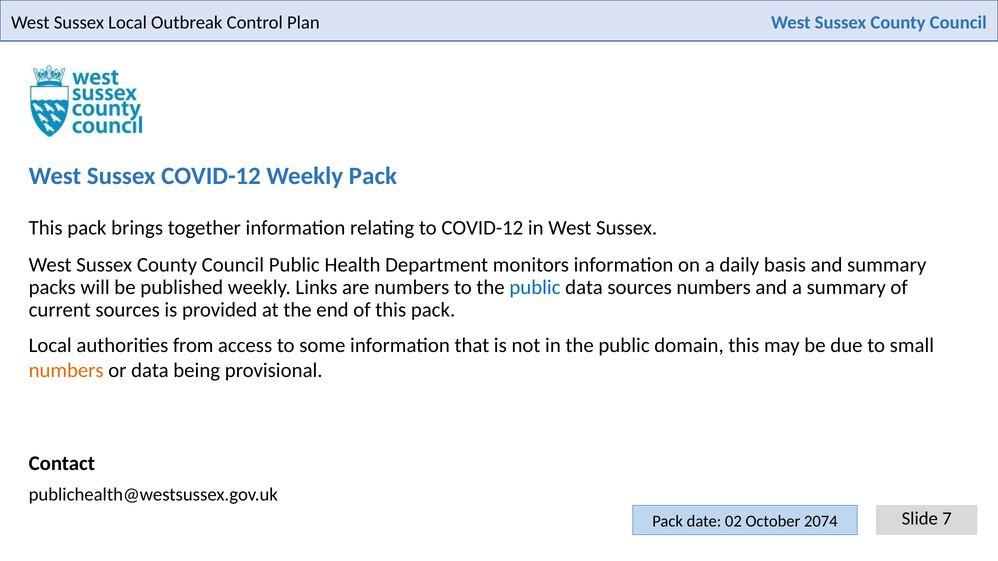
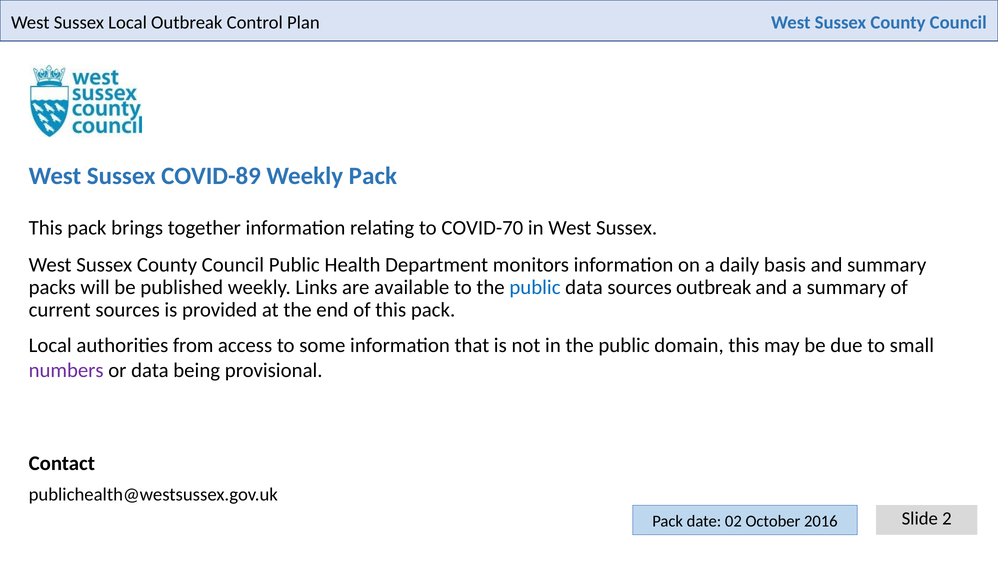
Sussex COVID-12: COVID-12 -> COVID-89 (211, 176)
to COVID-12: COVID-12 -> COVID-70 (482, 228)
are numbers: numbers -> available (412, 288)
sources numbers: numbers -> outbreak (714, 288)
numbers colour: orange -> purple (66, 371)
7: 7 -> 2 (947, 519)
2074: 2074 -> 2016 (821, 521)
